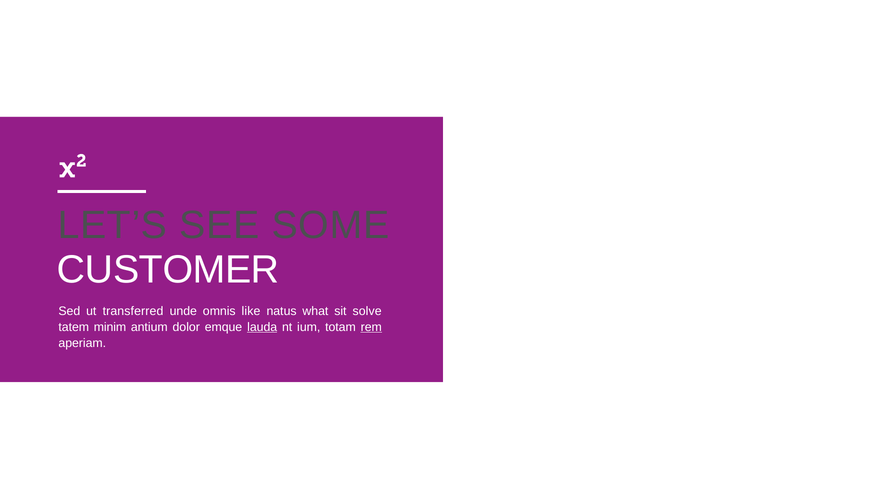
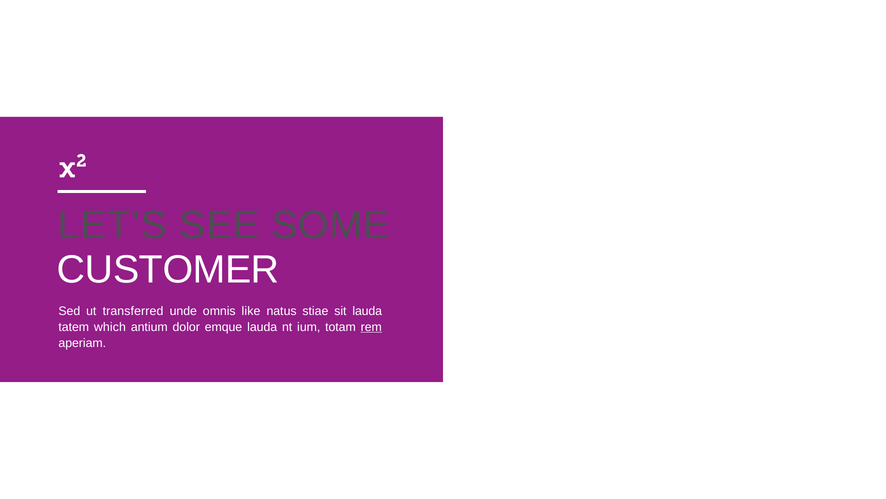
what: what -> stiae (315, 311)
sit solve: solve -> lauda (367, 311)
minim: minim -> which (110, 327)
lauda underline: present -> none (262, 327)
